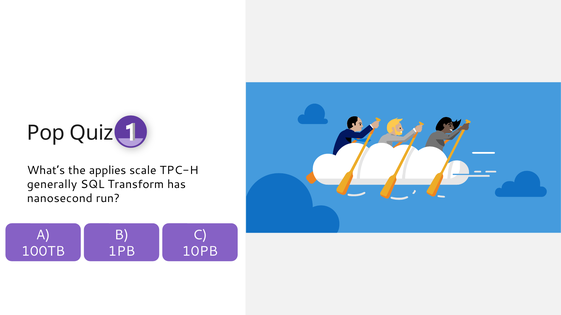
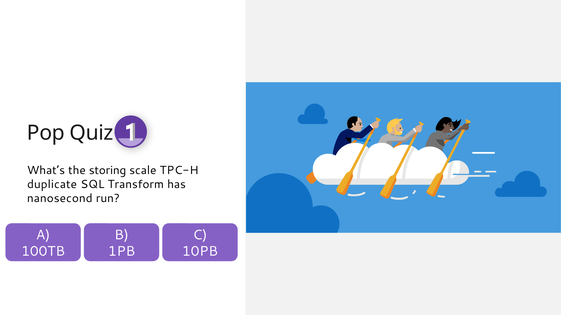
applies: applies -> storing (108, 171)
generally: generally -> duplicate (52, 185)
